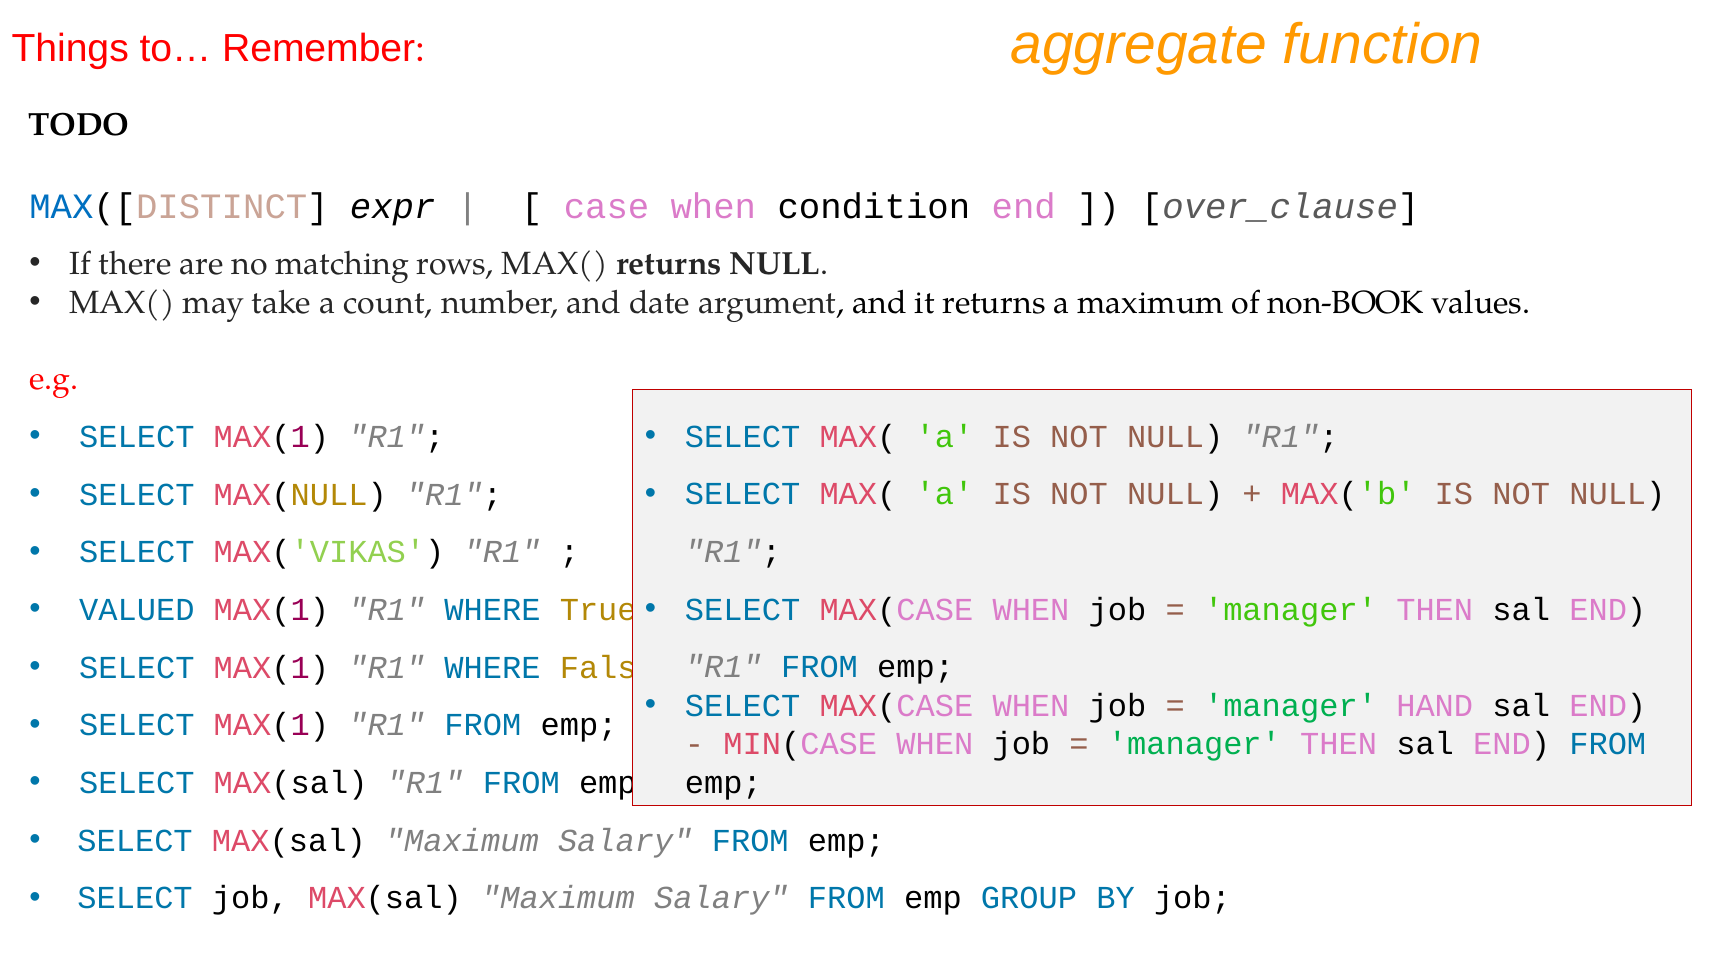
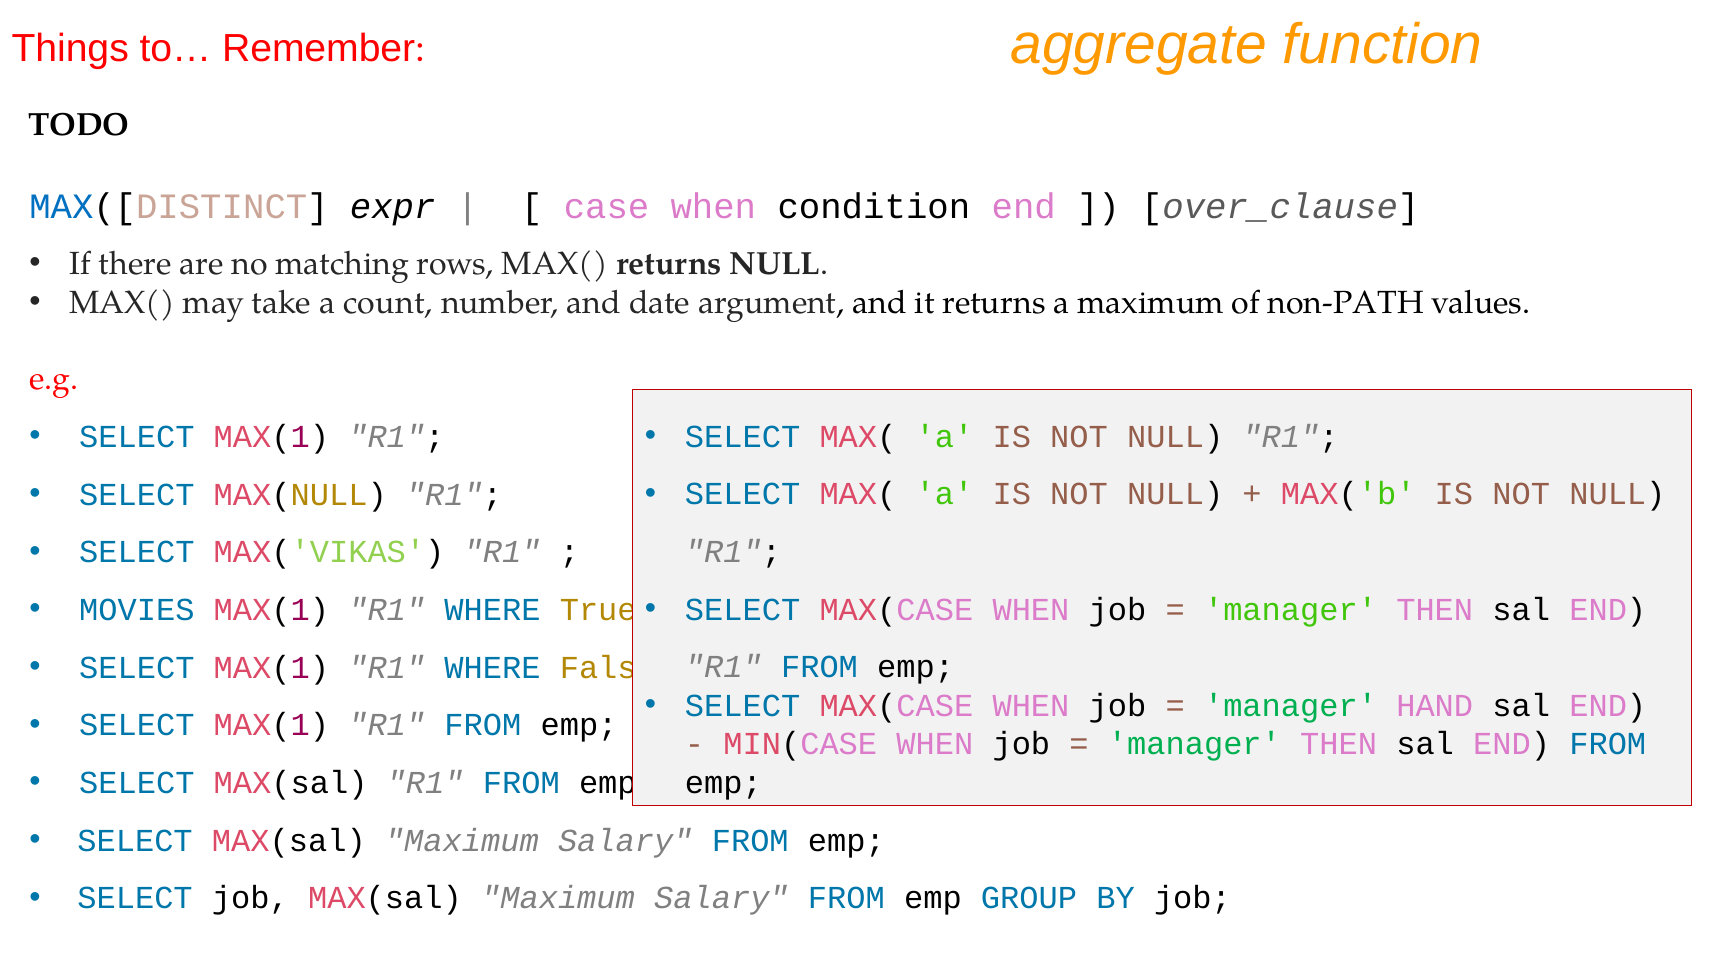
non-BOOK: non-BOOK -> non-PATH (1346, 303)
VALUED: VALUED -> MOVIES (137, 610)
